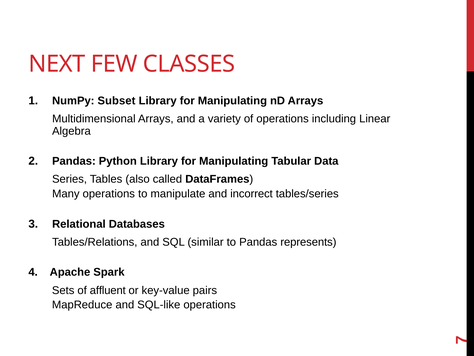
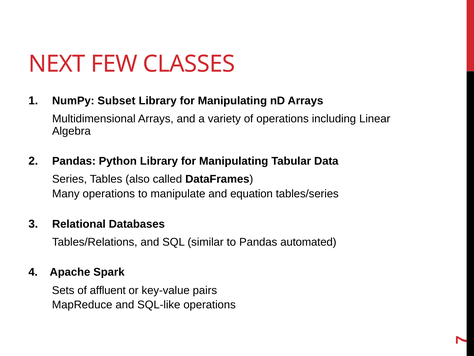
incorrect: incorrect -> equation (252, 193)
represents: represents -> automated (308, 242)
